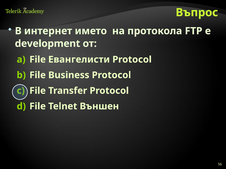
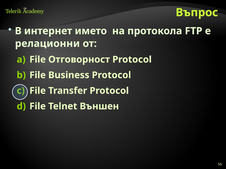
development: development -> релационни (47, 44)
Евангелисти: Евангелисти -> Отговорност (79, 60)
